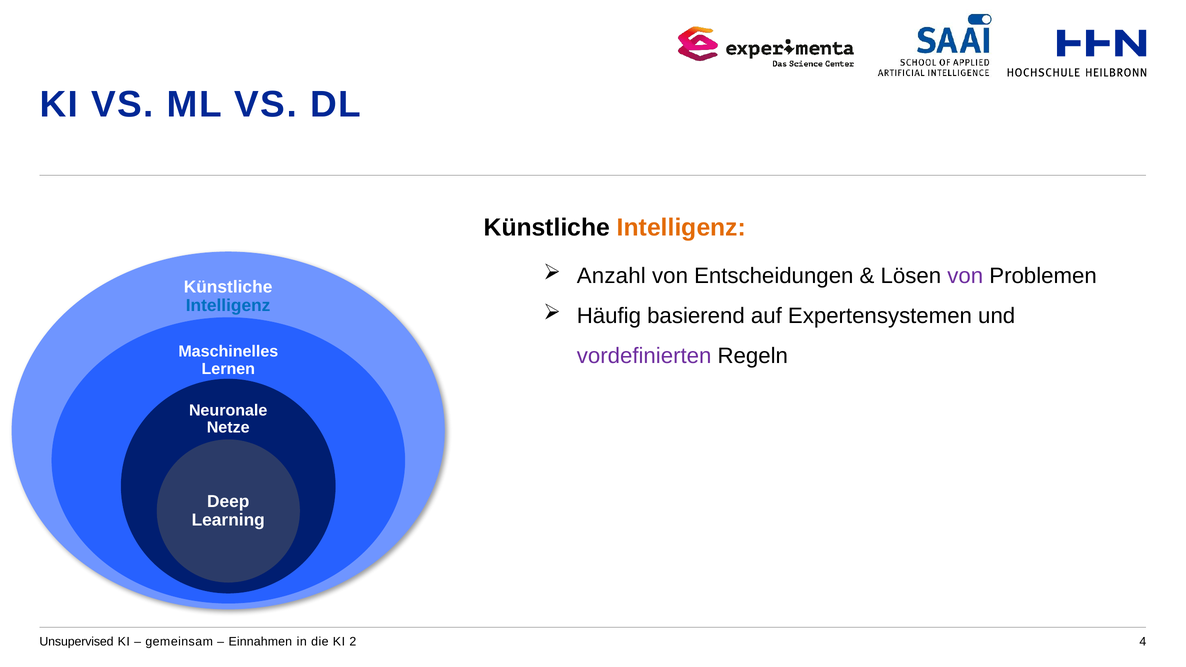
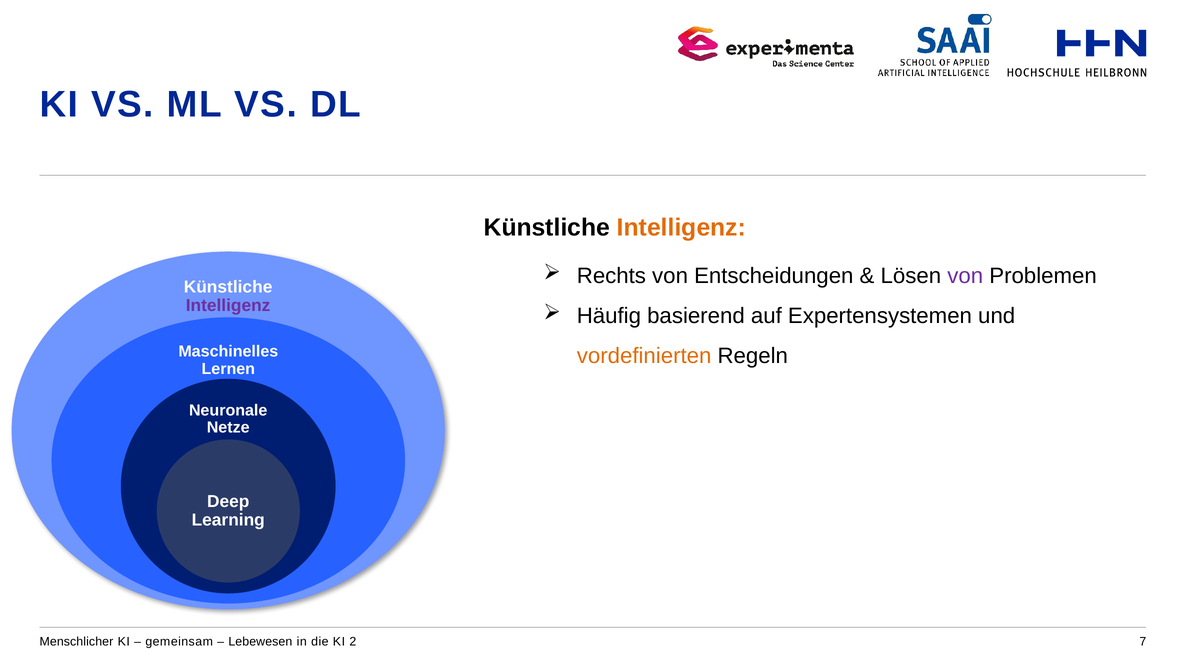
Anzahl: Anzahl -> Rechts (611, 276)
Intelligenz colour: blue -> purple (228, 306)
vordefinierten colour: purple -> orange (644, 356)
Unsupervised: Unsupervised -> Menschlicher (76, 642)
Einnahmen: Einnahmen -> Lebewesen (260, 642)
4: 4 -> 7 (1143, 642)
